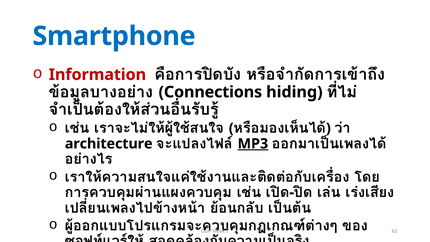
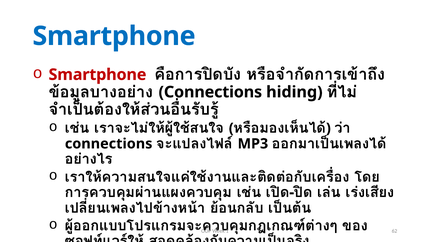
Information: Information -> Smartphone (97, 75)
architecture: architecture -> connections (109, 144)
MP3 underline: present -> none (253, 144)
